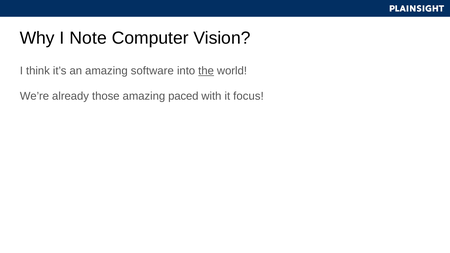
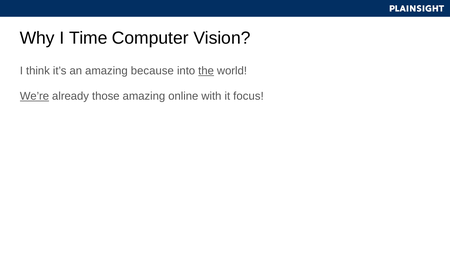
Note: Note -> Time (88, 38)
software: software -> because (152, 71)
We’re underline: none -> present (34, 96)
paced: paced -> online (183, 96)
